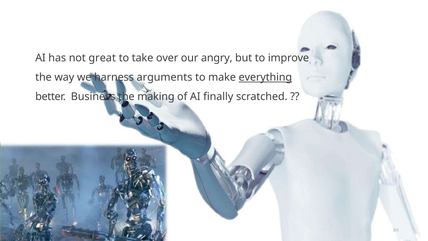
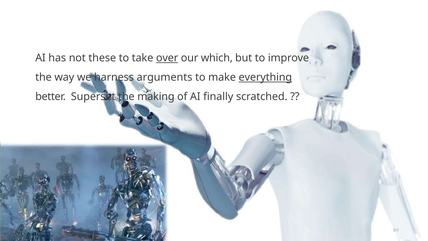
great: great -> these (102, 58)
over underline: none -> present (167, 58)
angry: angry -> which (217, 58)
Business: Business -> Superset (93, 97)
